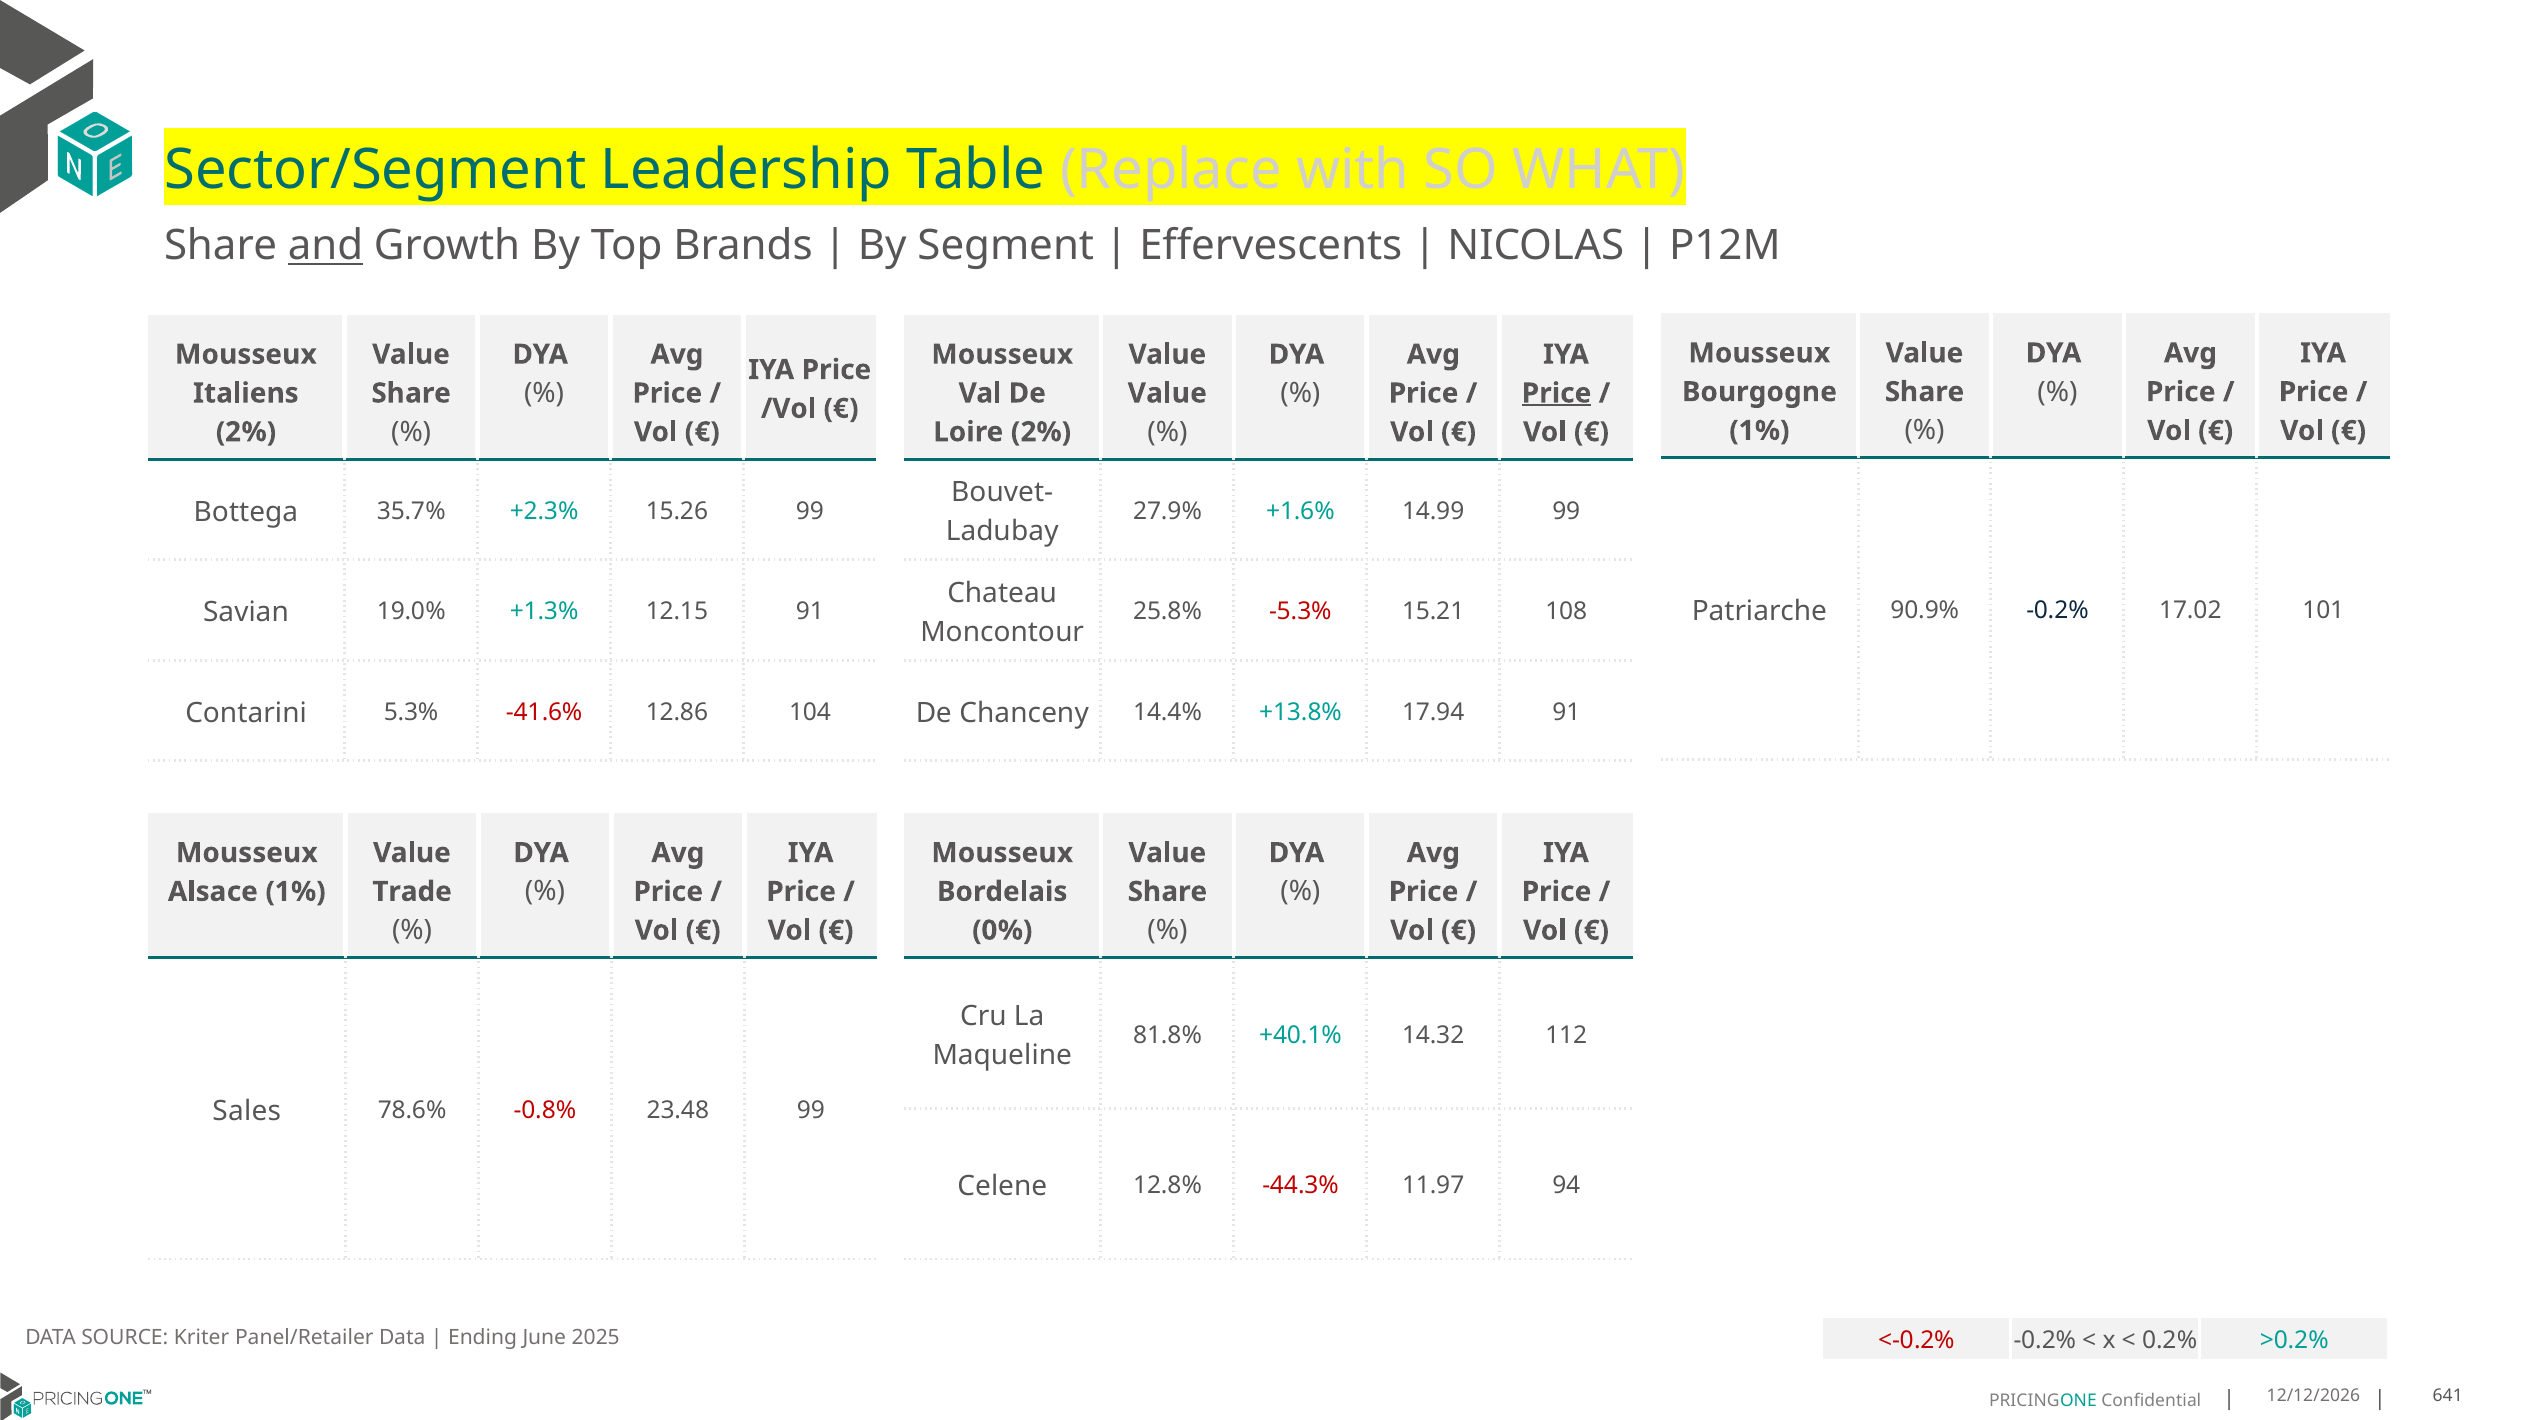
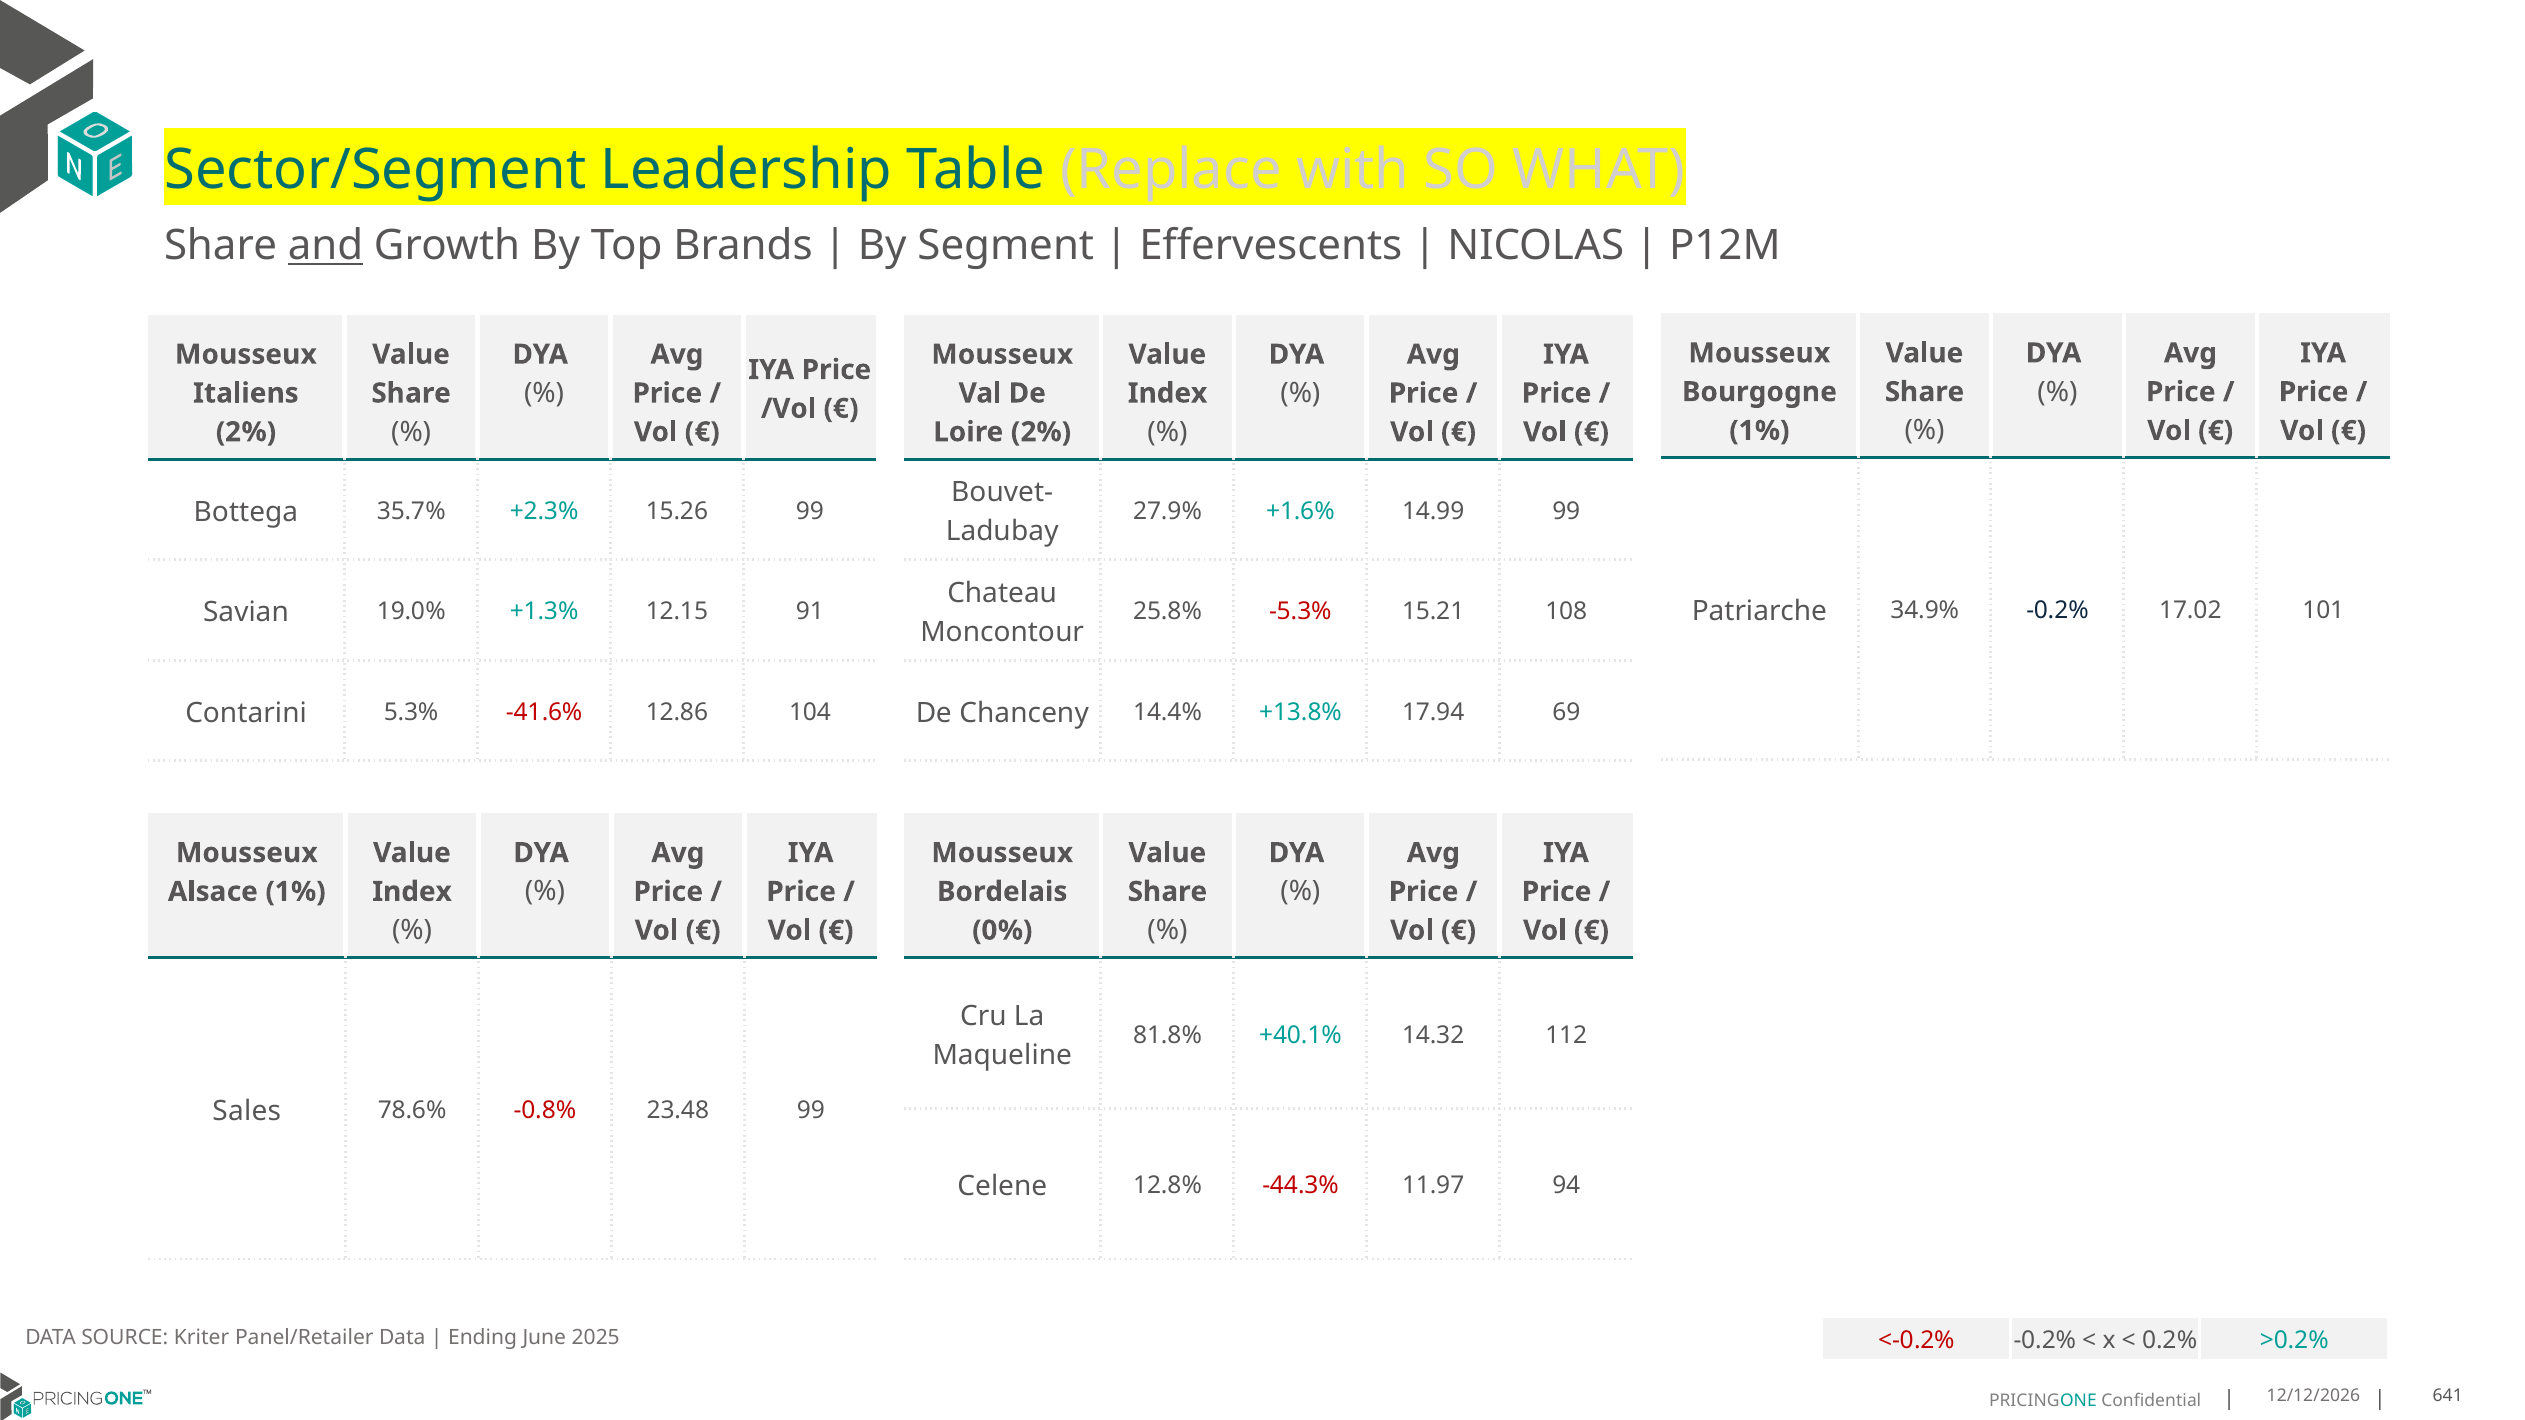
Value: Value -> Index (1167, 393)
Price underline: present -> none (1557, 393)
90.9%: 90.9% -> 34.9% (1925, 611)
17.94 91: 91 -> 69 (1566, 712)
Trade: Trade -> Index (412, 892)
